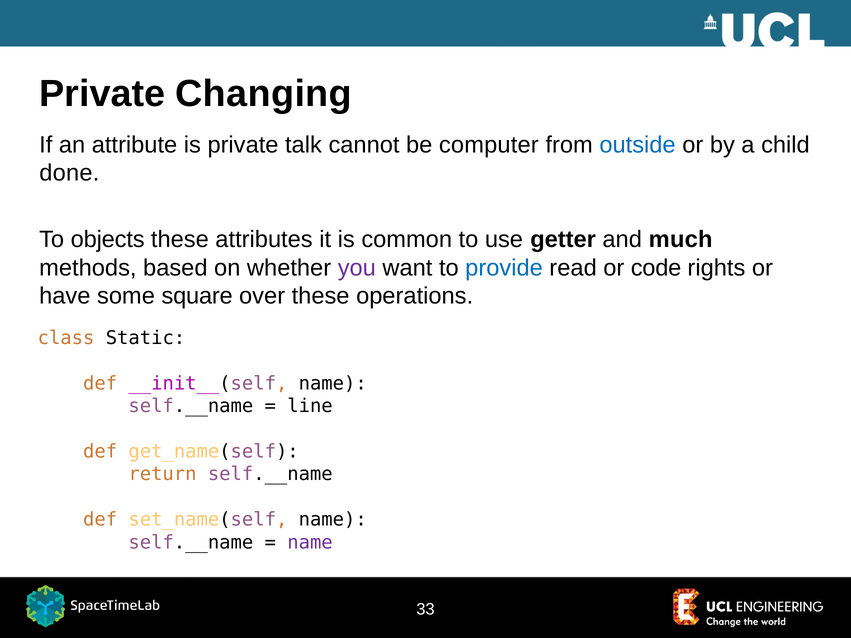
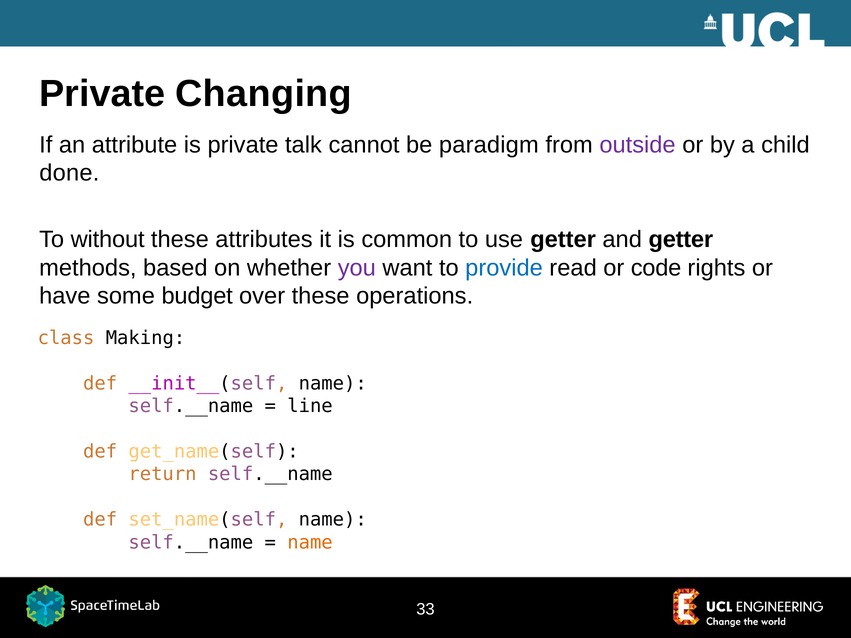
computer: computer -> paradigm (489, 145)
outside colour: blue -> purple (638, 145)
objects: objects -> without (108, 239)
and much: much -> getter (681, 239)
square: square -> budget (197, 296)
Static: Static -> Making (146, 338)
name colour: purple -> orange (310, 542)
